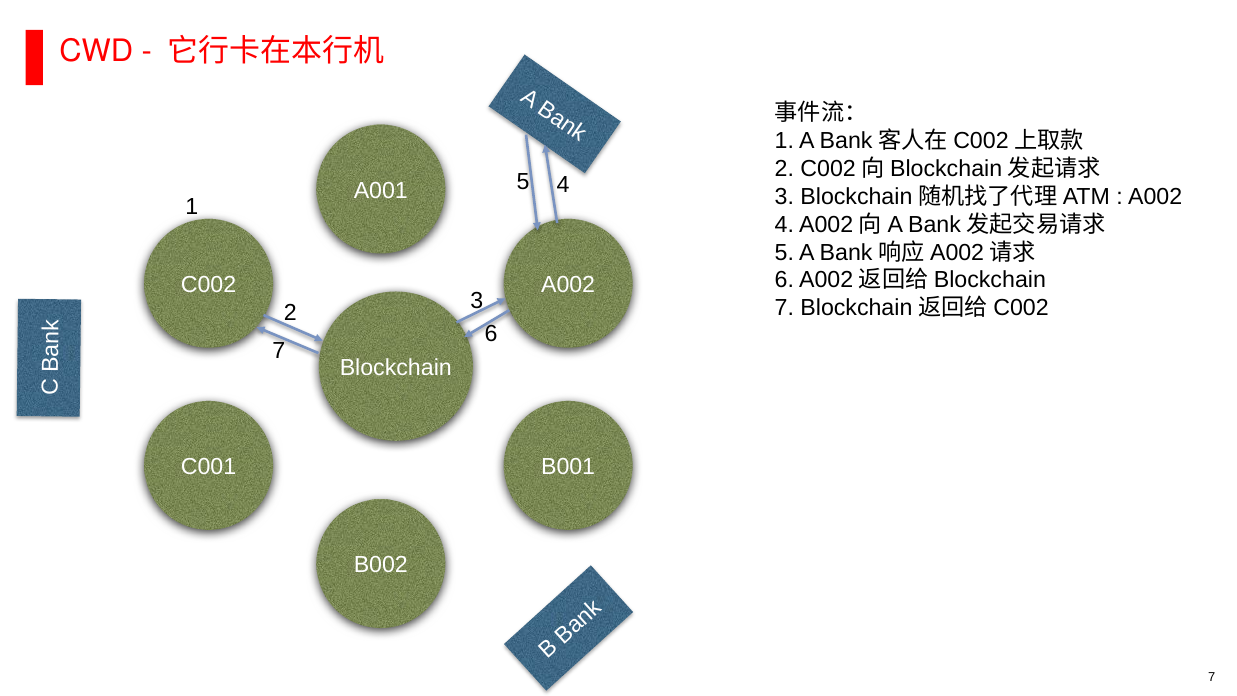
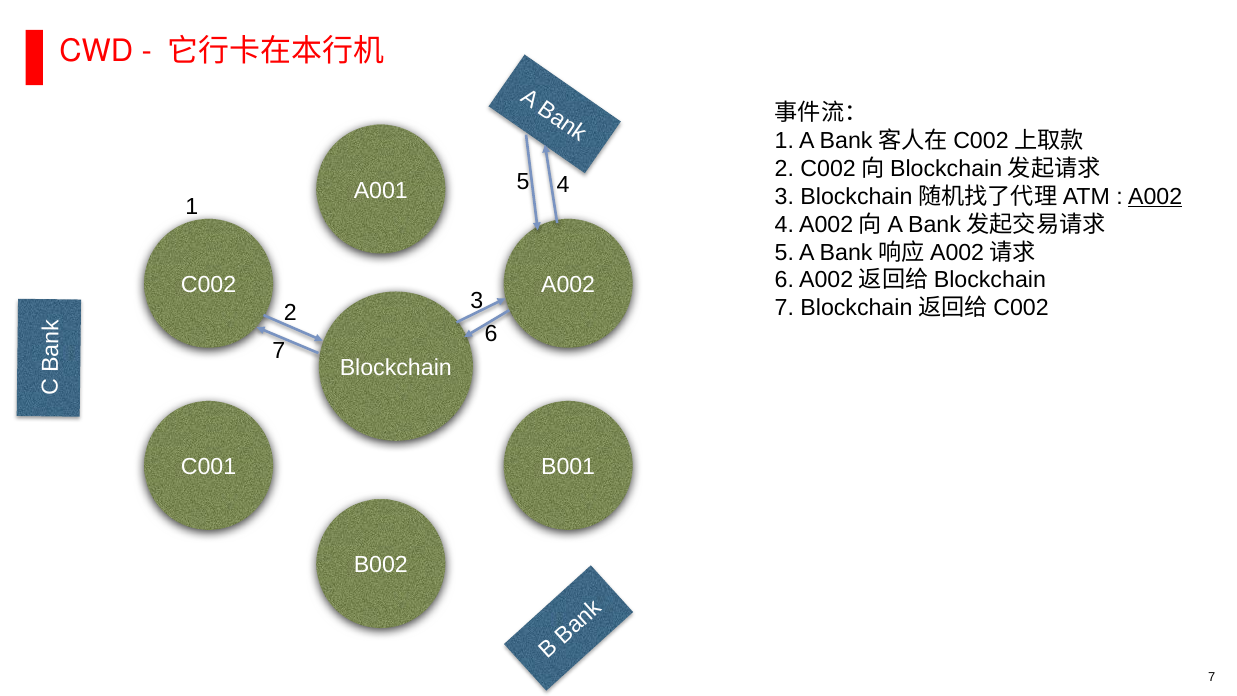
A002 underline: none -> present (1155, 197)
